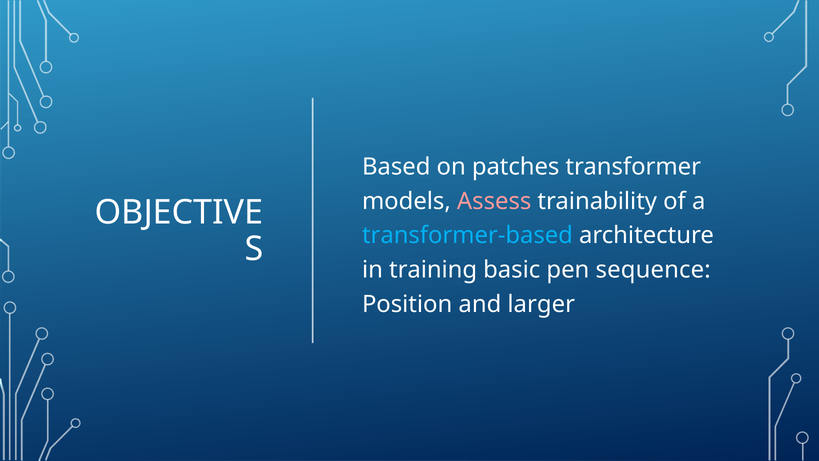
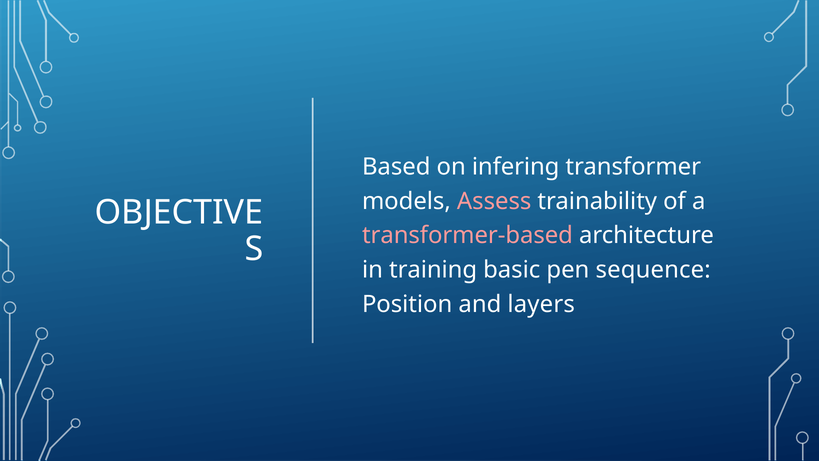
patches: patches -> infering (516, 167)
transformer-based colour: light blue -> pink (467, 235)
larger: larger -> layers (541, 304)
